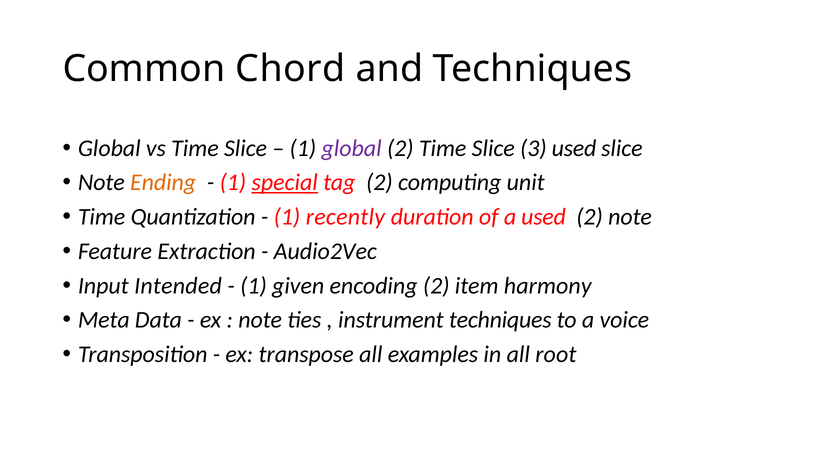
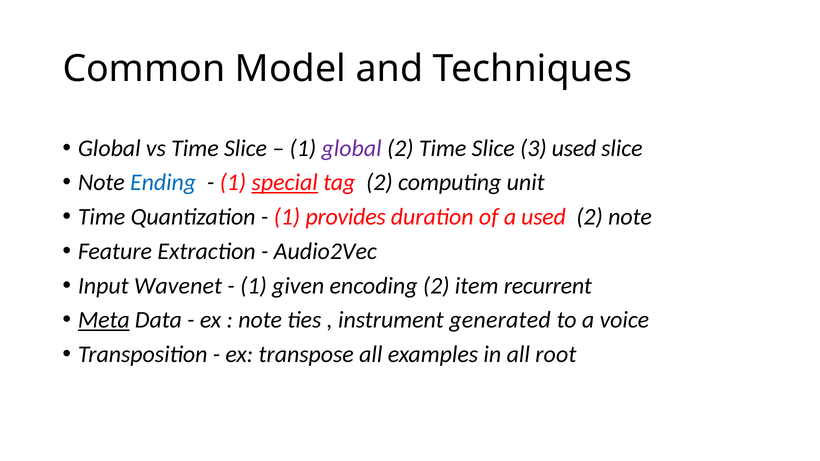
Chord: Chord -> Model (290, 69)
Ending colour: orange -> blue (163, 183)
recently: recently -> provides (346, 217)
Intended: Intended -> Wavenet (178, 286)
harmony: harmony -> recurrent (548, 286)
Meta underline: none -> present (104, 320)
instrument techniques: techniques -> generated (500, 320)
